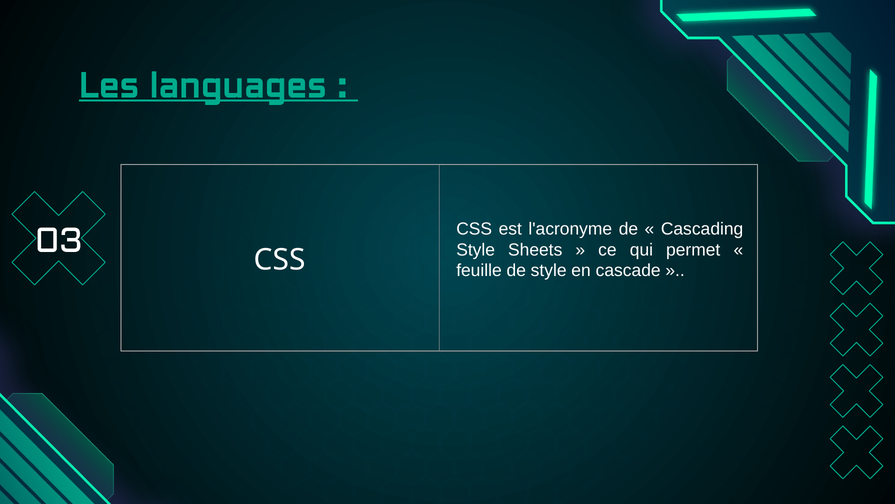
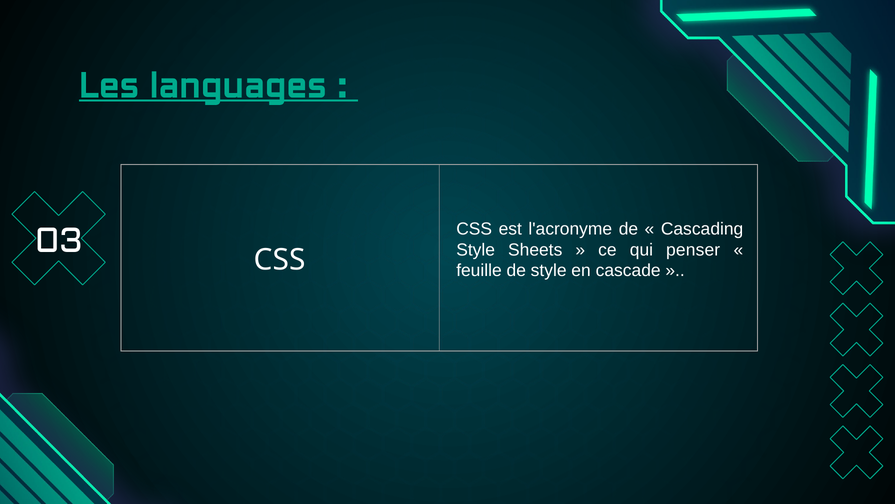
permet: permet -> penser (693, 250)
